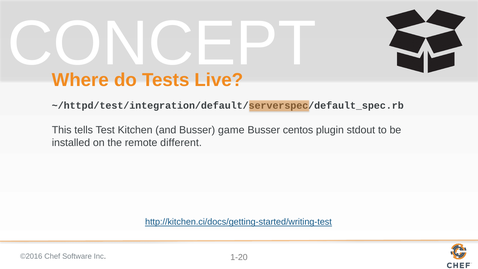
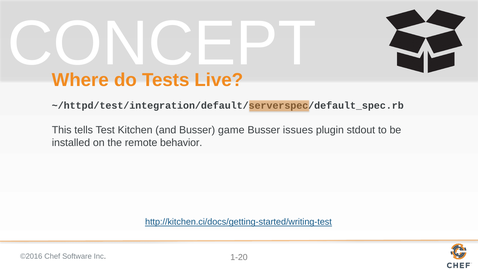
centos: centos -> issues (298, 130)
different: different -> behavior (181, 143)
